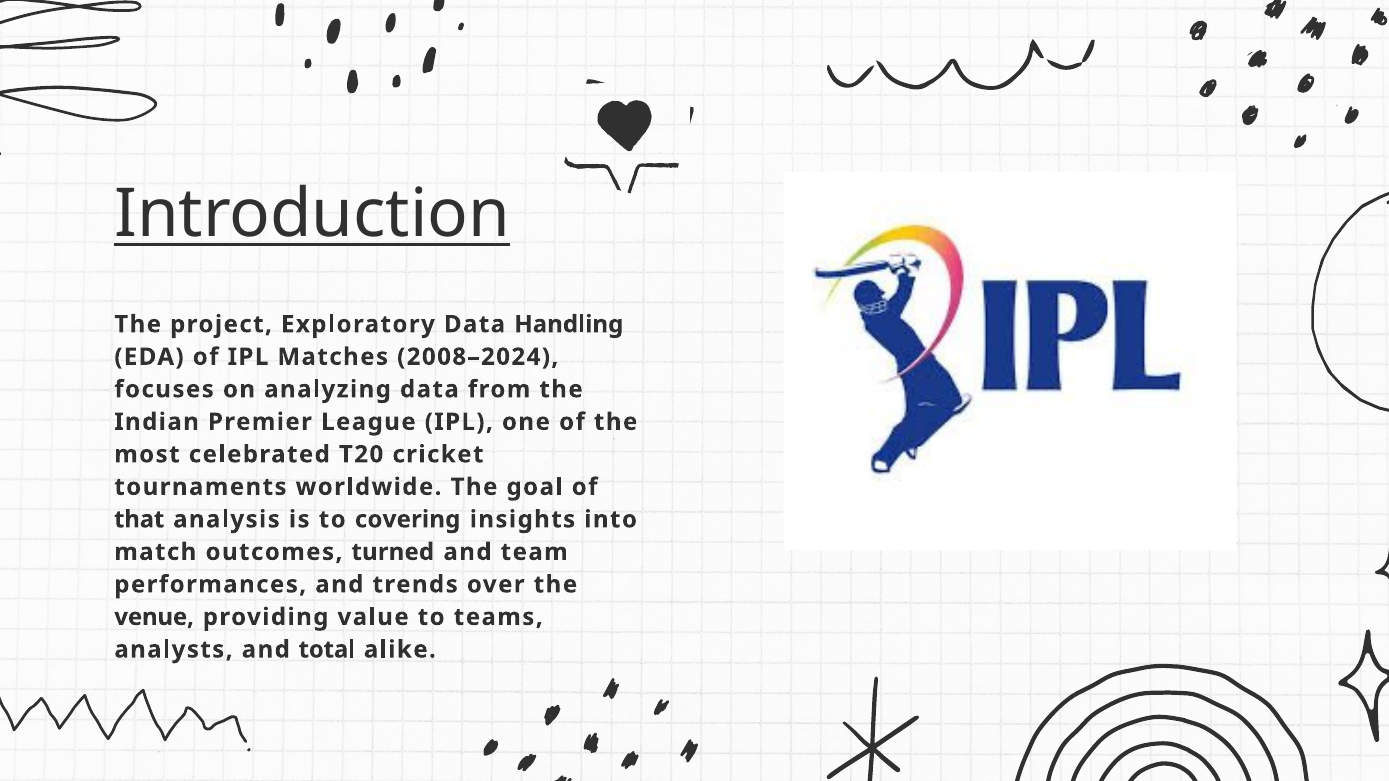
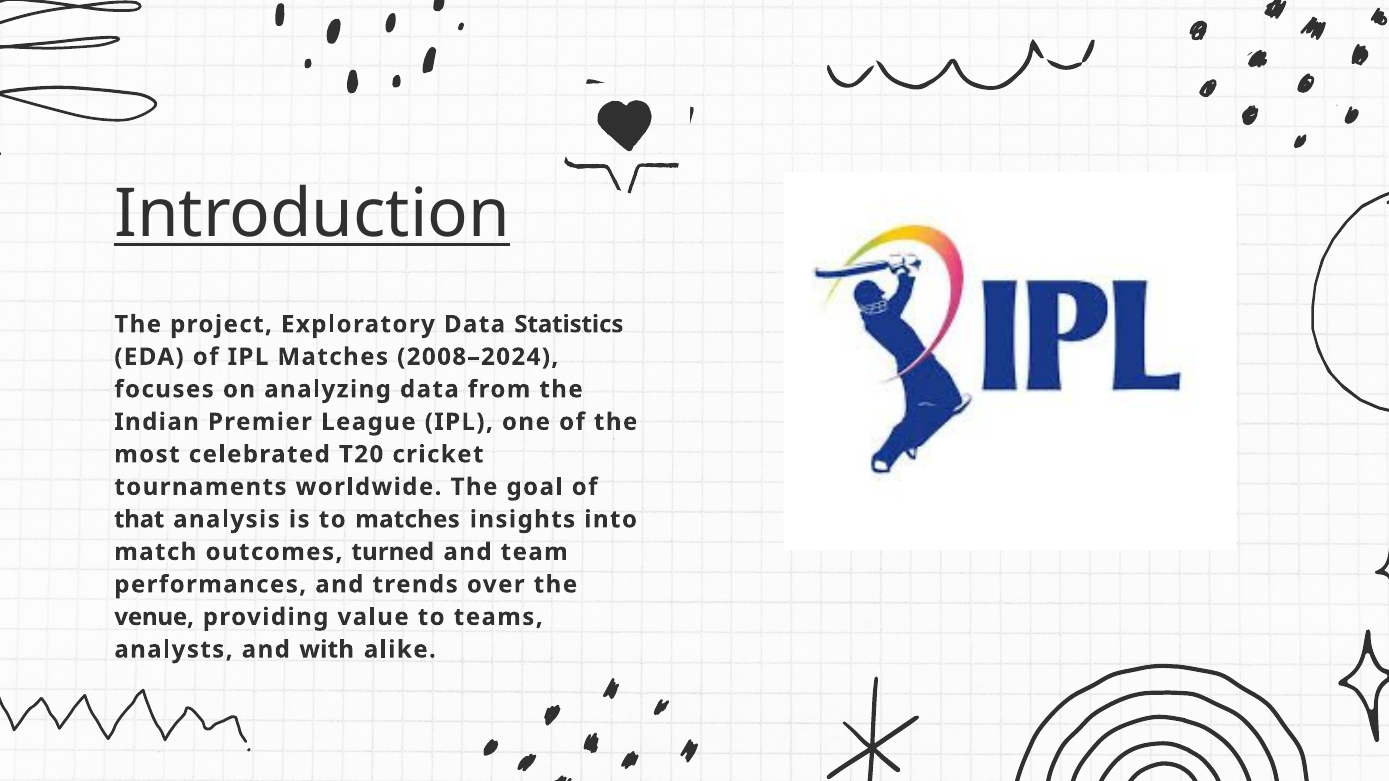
Handling: Handling -> Statistics (569, 324)
to covering: covering -> matches (408, 520)
total: total -> with (327, 650)
